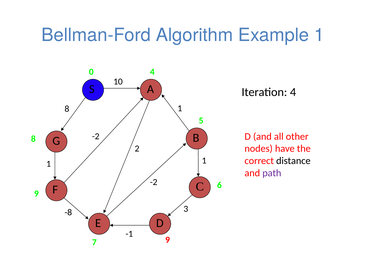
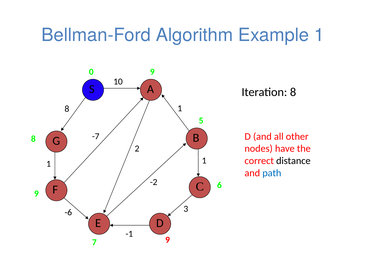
0 4: 4 -> 9 (152, 72)
Iteration 4: 4 -> 8 (293, 92)
-2: -2 -> -7 (96, 137)
path colour: purple -> blue (272, 173)
-8: -8 -> -6 (68, 213)
